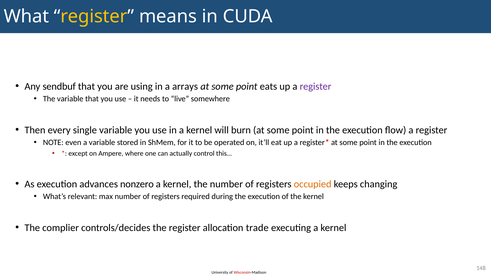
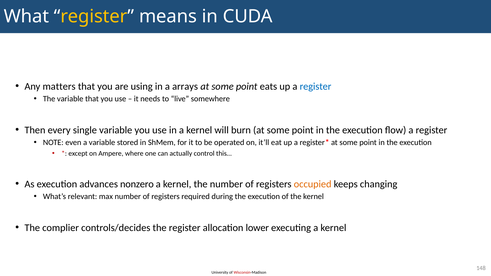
sendbuf: sendbuf -> matters (59, 86)
register colour: purple -> blue (316, 86)
trade: trade -> lower (257, 228)
